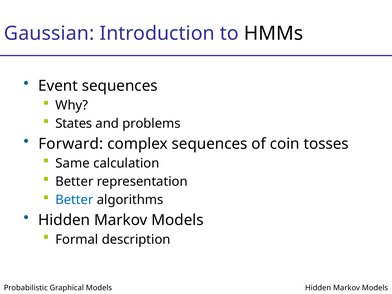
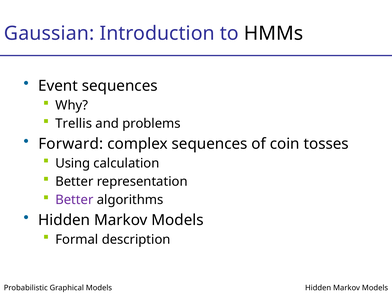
States: States -> Trellis (74, 124)
Same: Same -> Using (73, 163)
Better colour: blue -> purple (74, 200)
